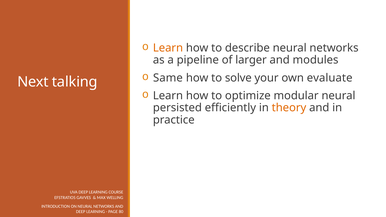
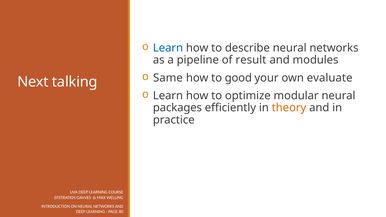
Learn colour: orange -> blue (168, 48)
larger: larger -> result (251, 60)
solve: solve -> good (238, 78)
persisted: persisted -> packages (177, 108)
